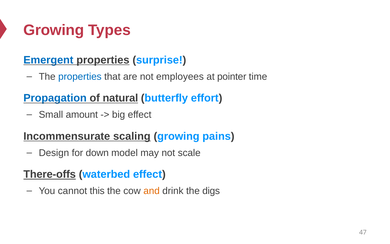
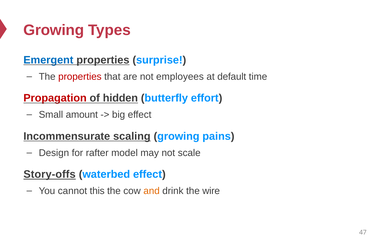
properties colour: blue -> red (80, 77)
pointer: pointer -> default (232, 77)
Propagation colour: blue -> red (55, 98)
natural: natural -> hidden (120, 98)
down: down -> rafter (97, 153)
There-offs: There-offs -> Story-offs (50, 174)
digs: digs -> wire (211, 191)
